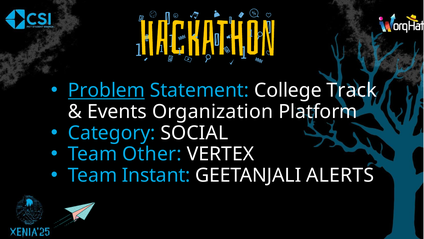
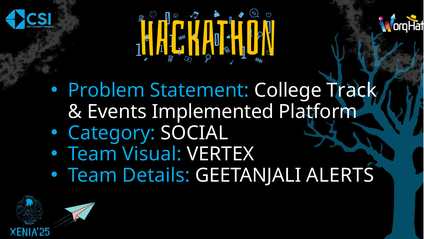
Problem underline: present -> none (106, 90)
Organization: Organization -> Implemented (213, 111)
Other: Other -> Visual (152, 154)
Instant: Instant -> Details (156, 175)
